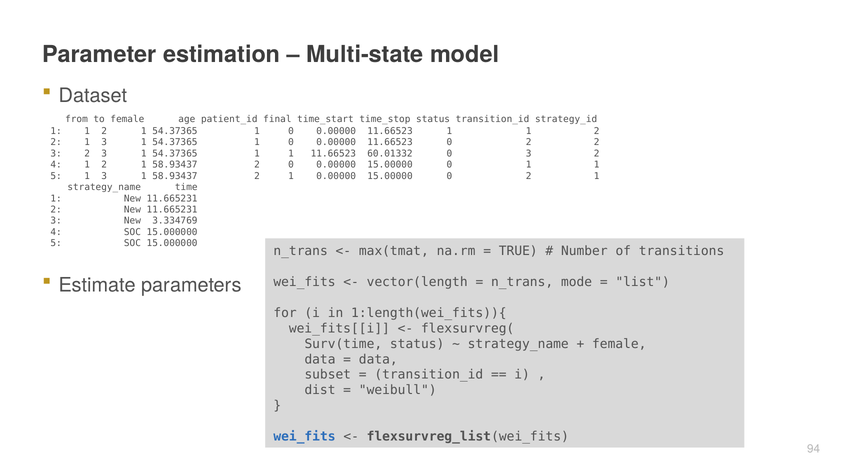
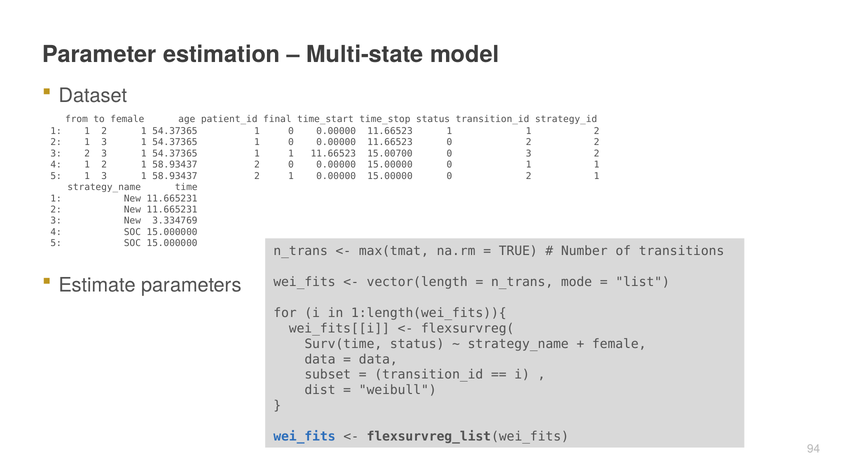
60.01332: 60.01332 -> 15.00700 (390, 154)
